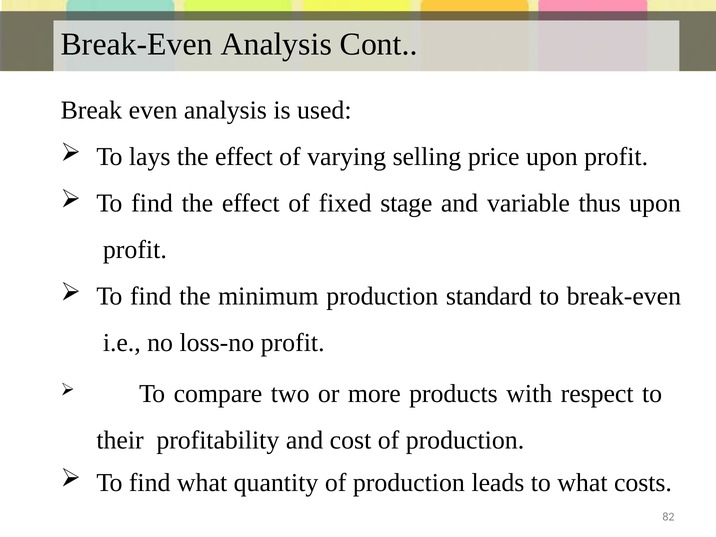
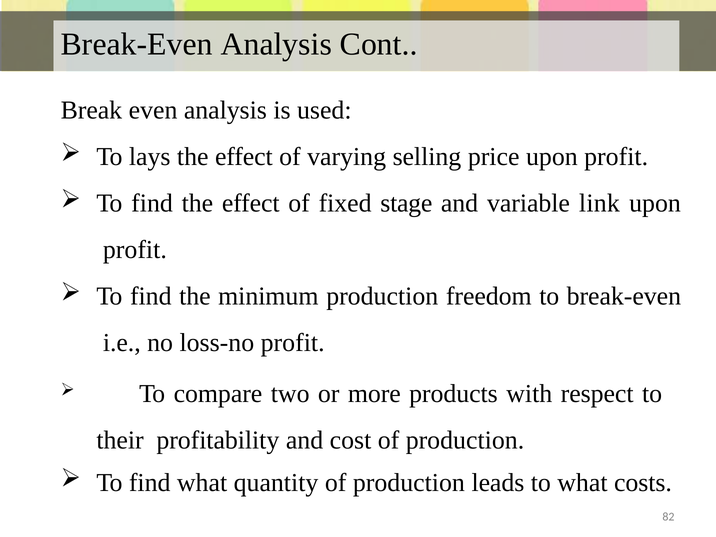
thus: thus -> link (599, 203)
standard: standard -> freedom (489, 296)
